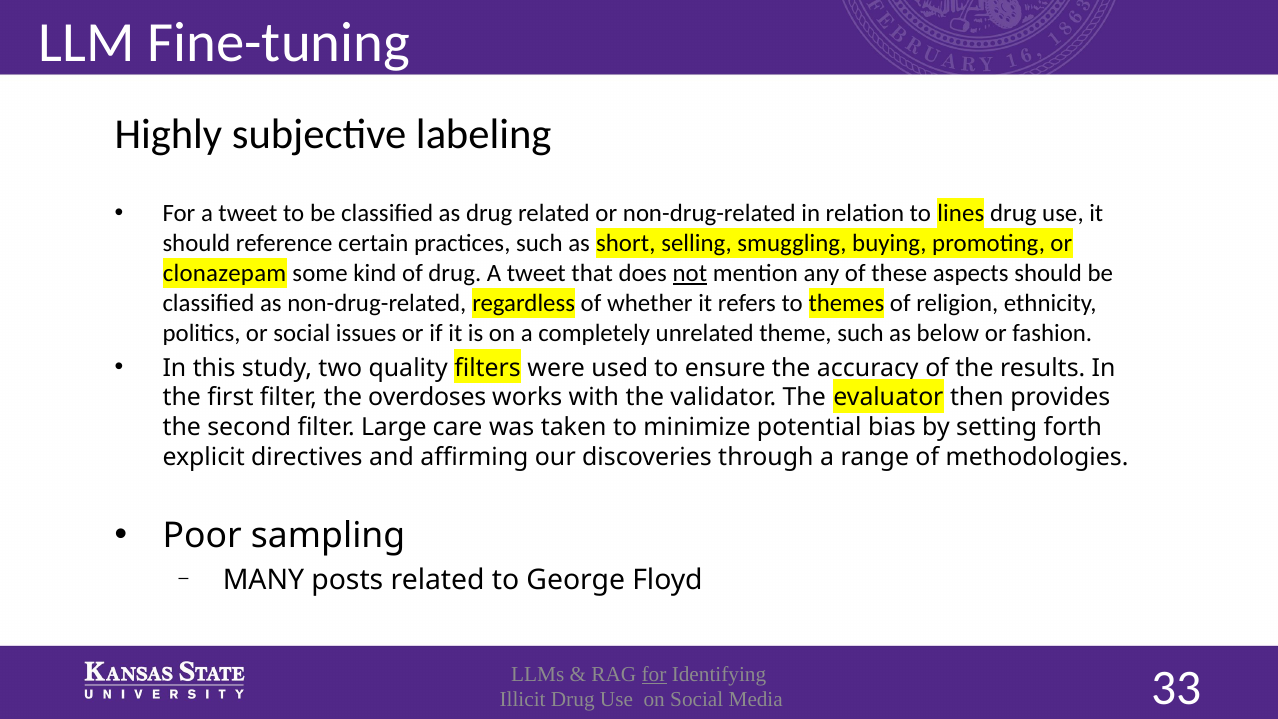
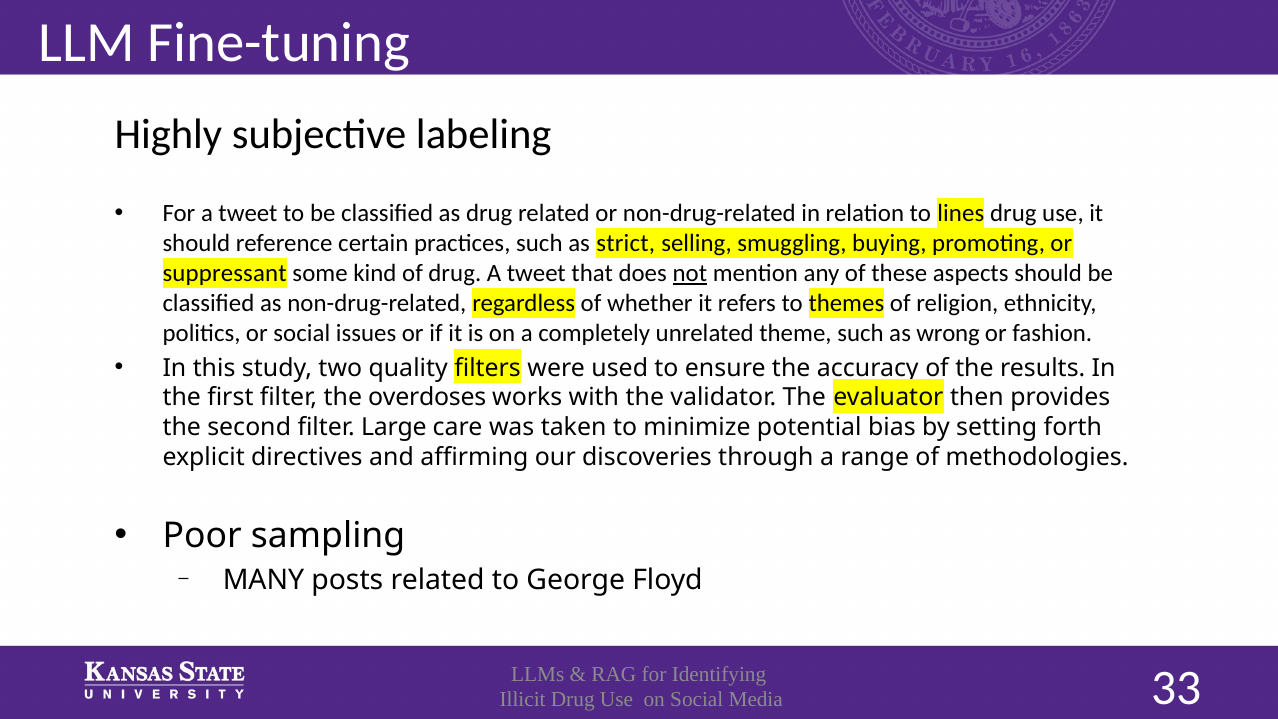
short: short -> strict (626, 243)
clonazepam: clonazepam -> suppressant (225, 273)
below: below -> wrong (948, 333)
for underline: present -> none (654, 674)
